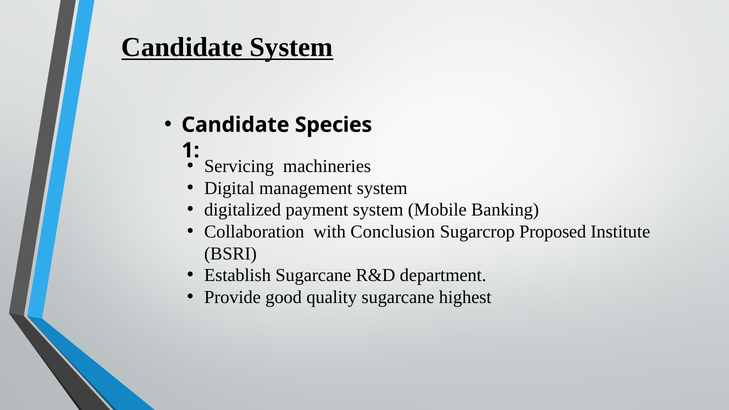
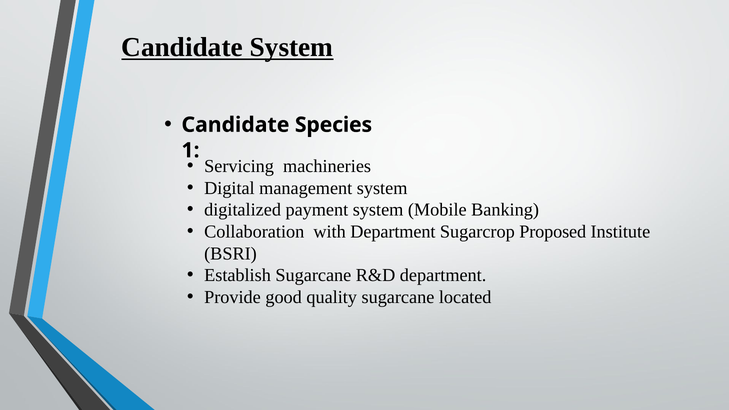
with Conclusion: Conclusion -> Department (393, 232)
highest: highest -> located (465, 297)
